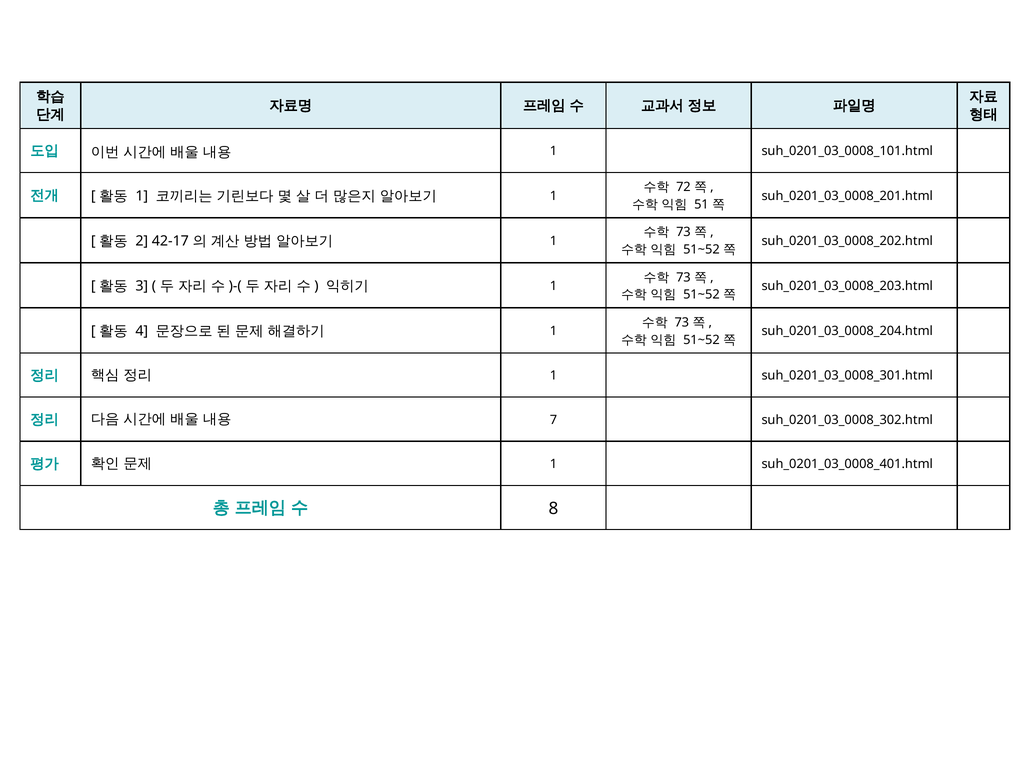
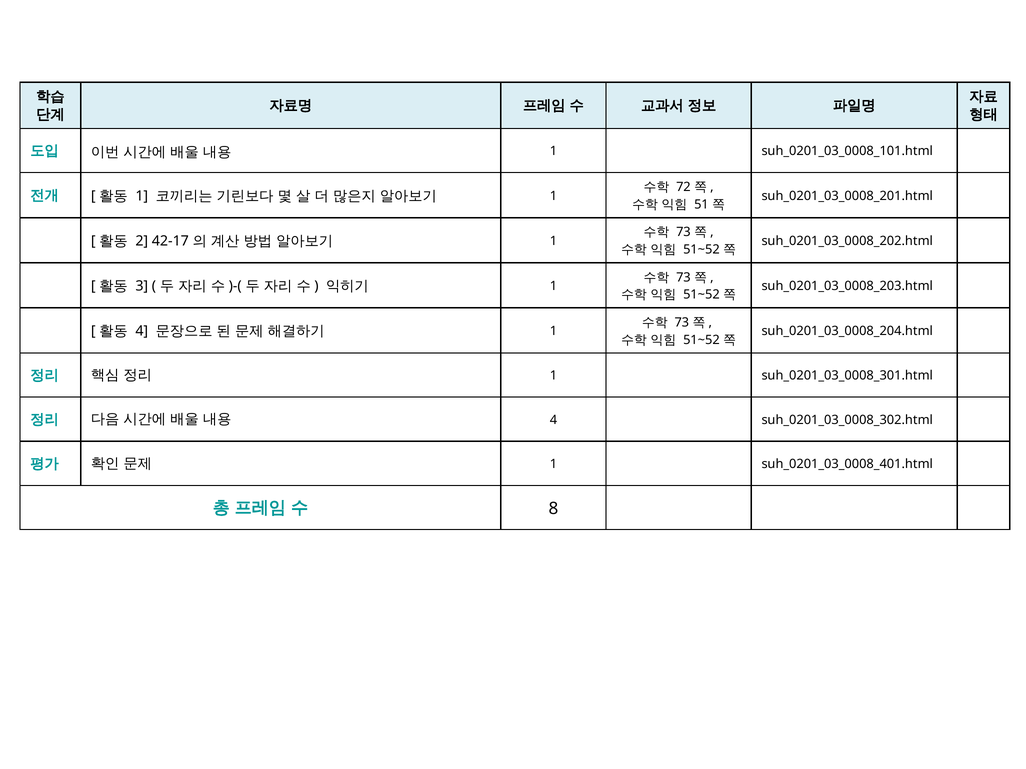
7: 7 -> 4 (553, 420)
